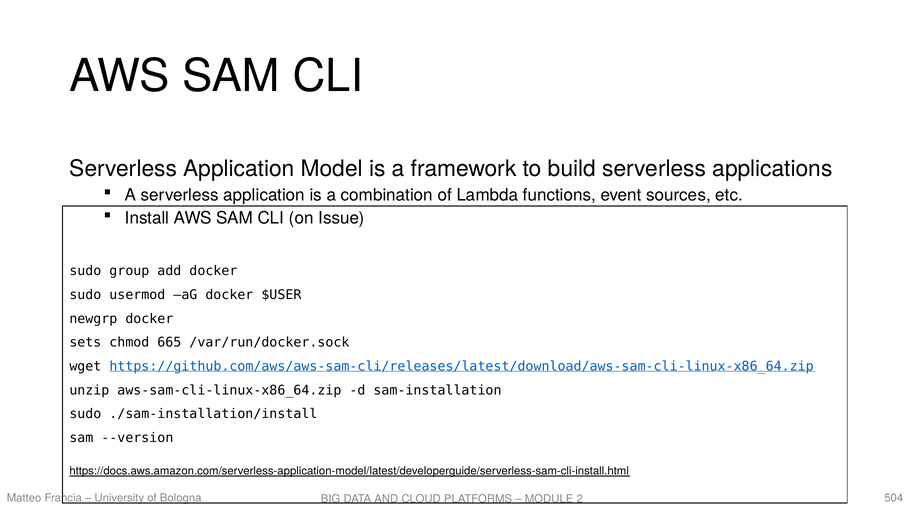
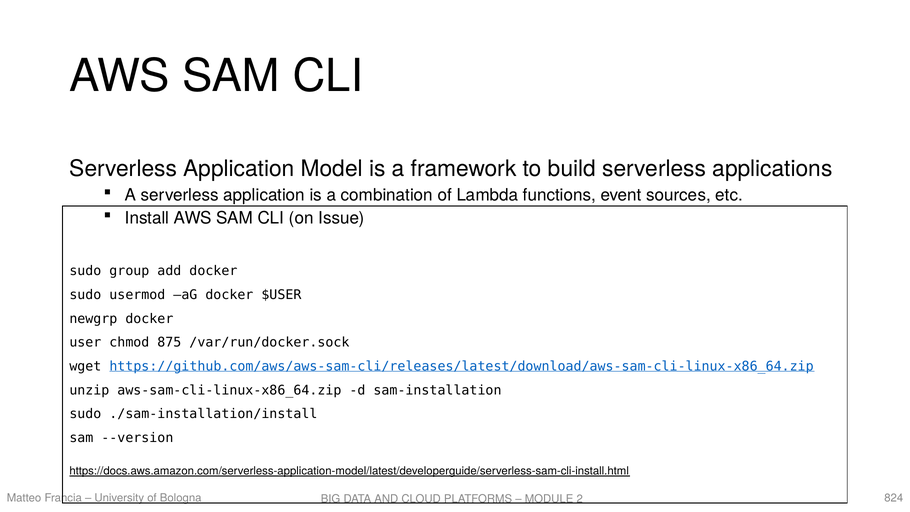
sets: sets -> user (85, 342)
665: 665 -> 875 (169, 342)
504: 504 -> 824 (894, 498)
